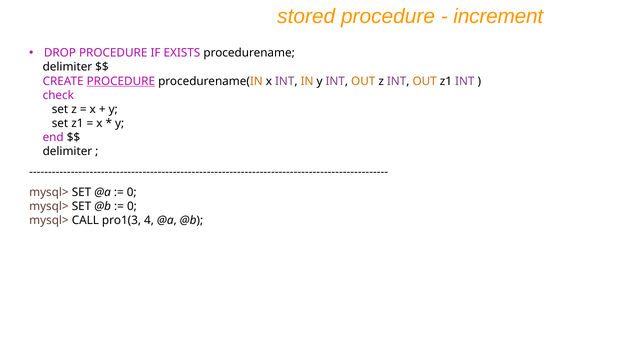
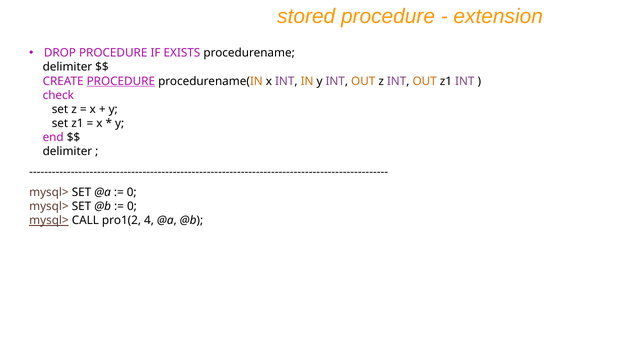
increment: increment -> extension (498, 16)
mysql> underline: none -> present (49, 220)
pro1(3: pro1(3 -> pro1(2 (122, 220)
